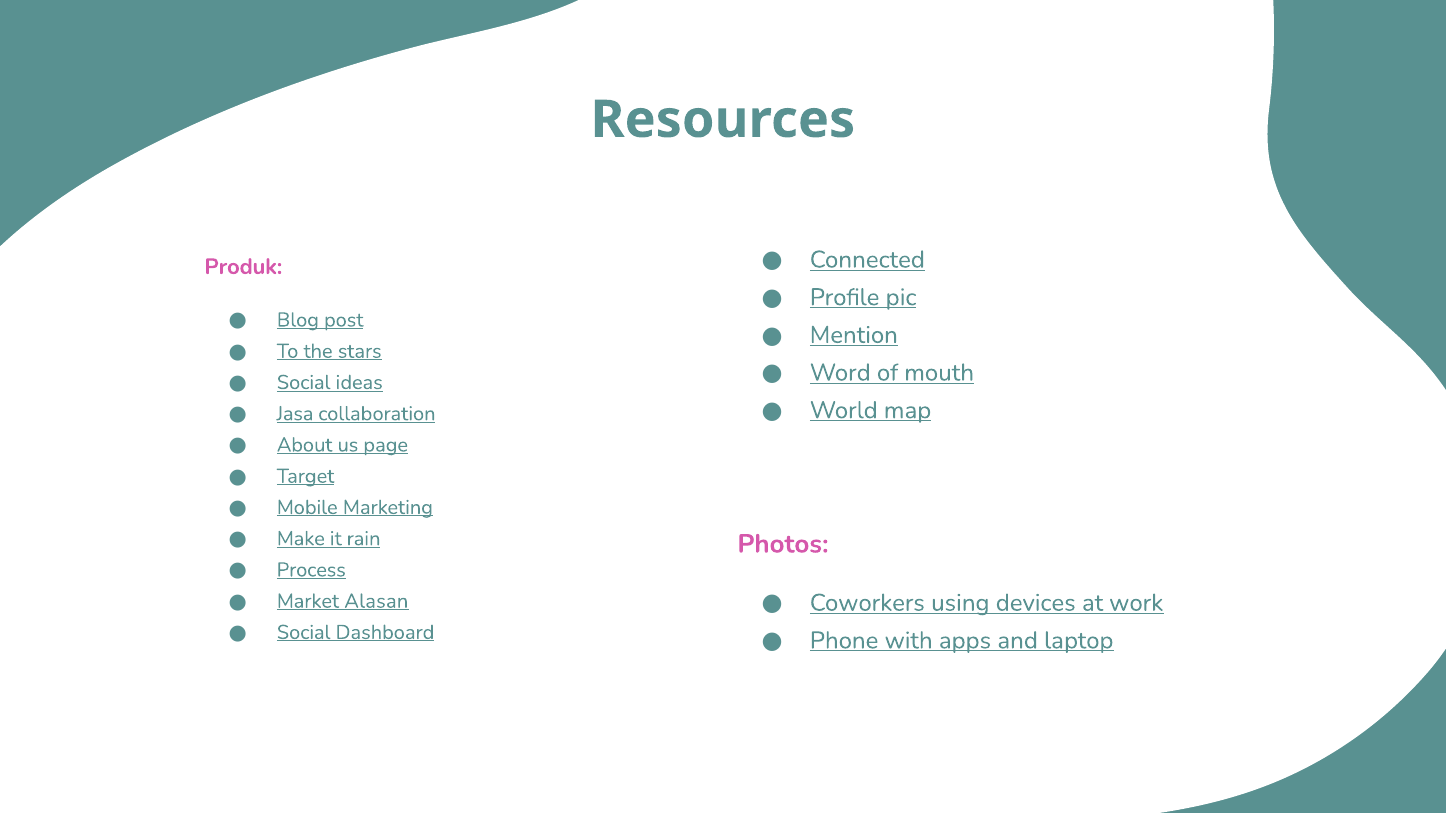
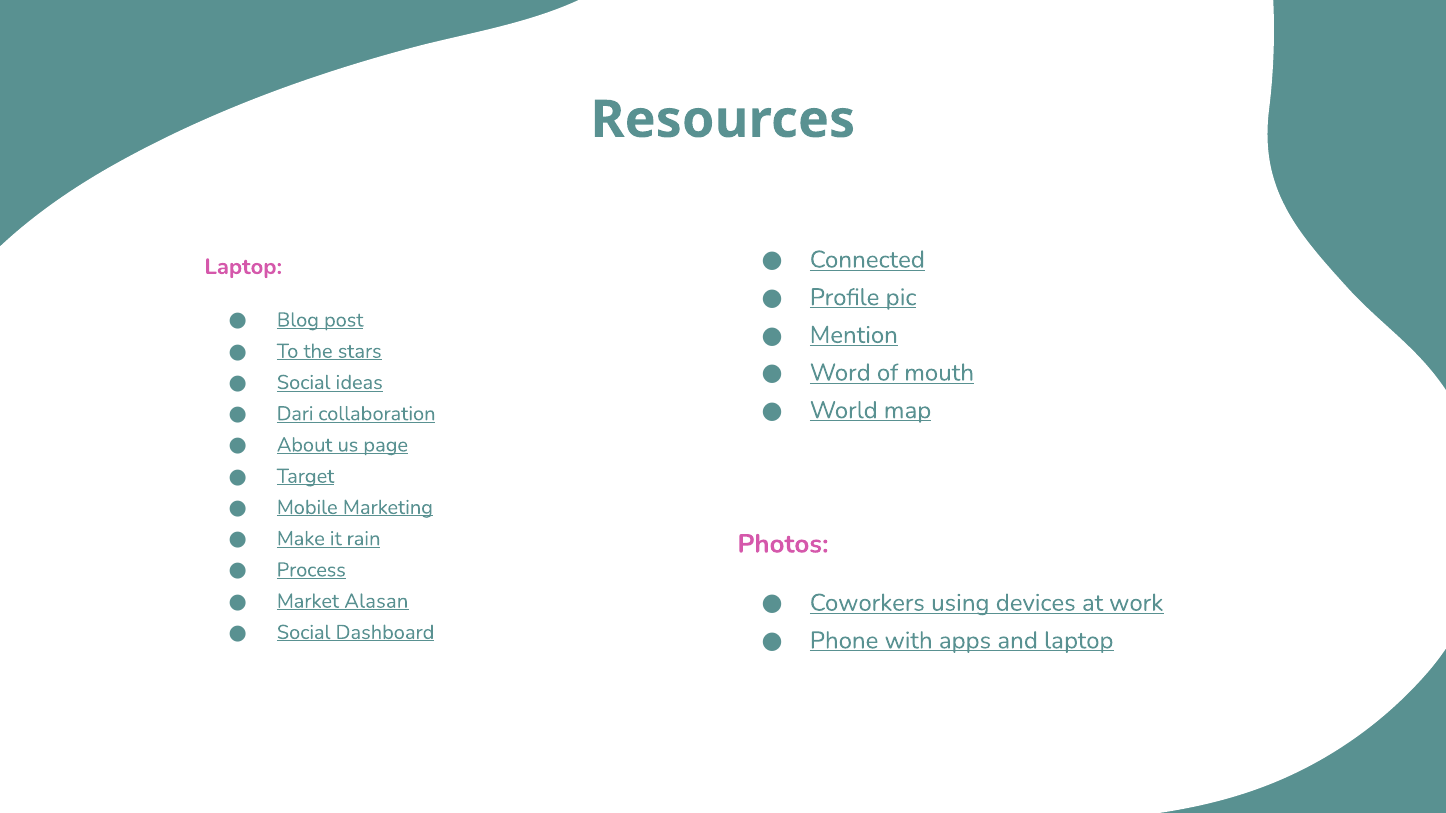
Produk: Produk -> Laptop (243, 267)
Jasa: Jasa -> Dari (295, 414)
